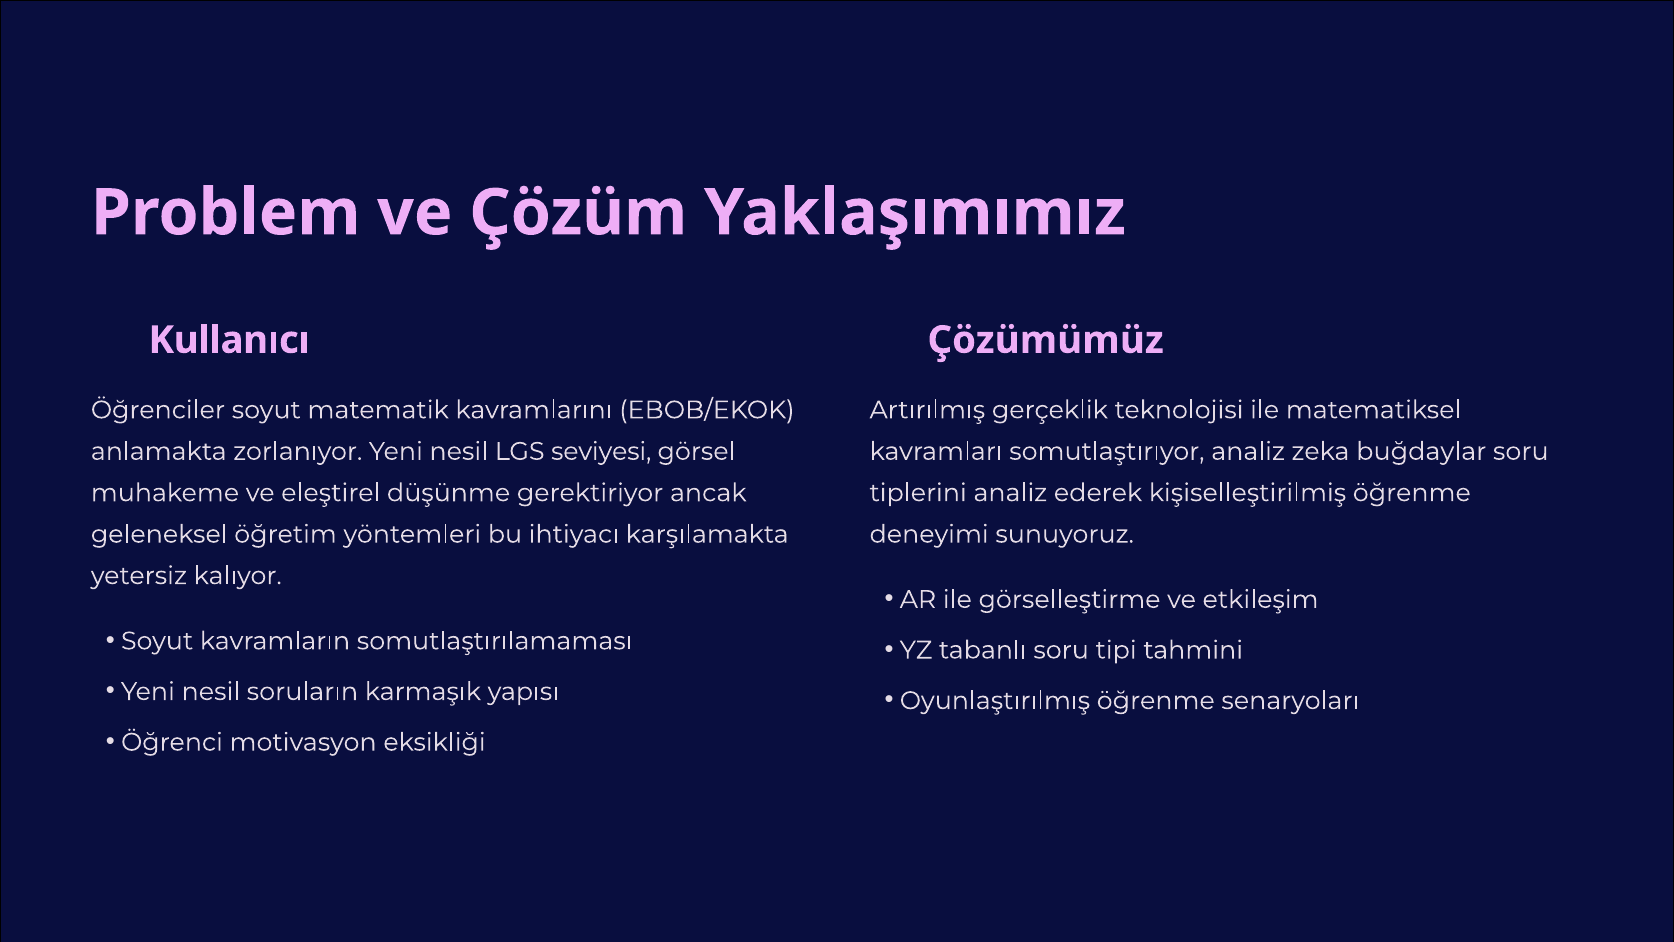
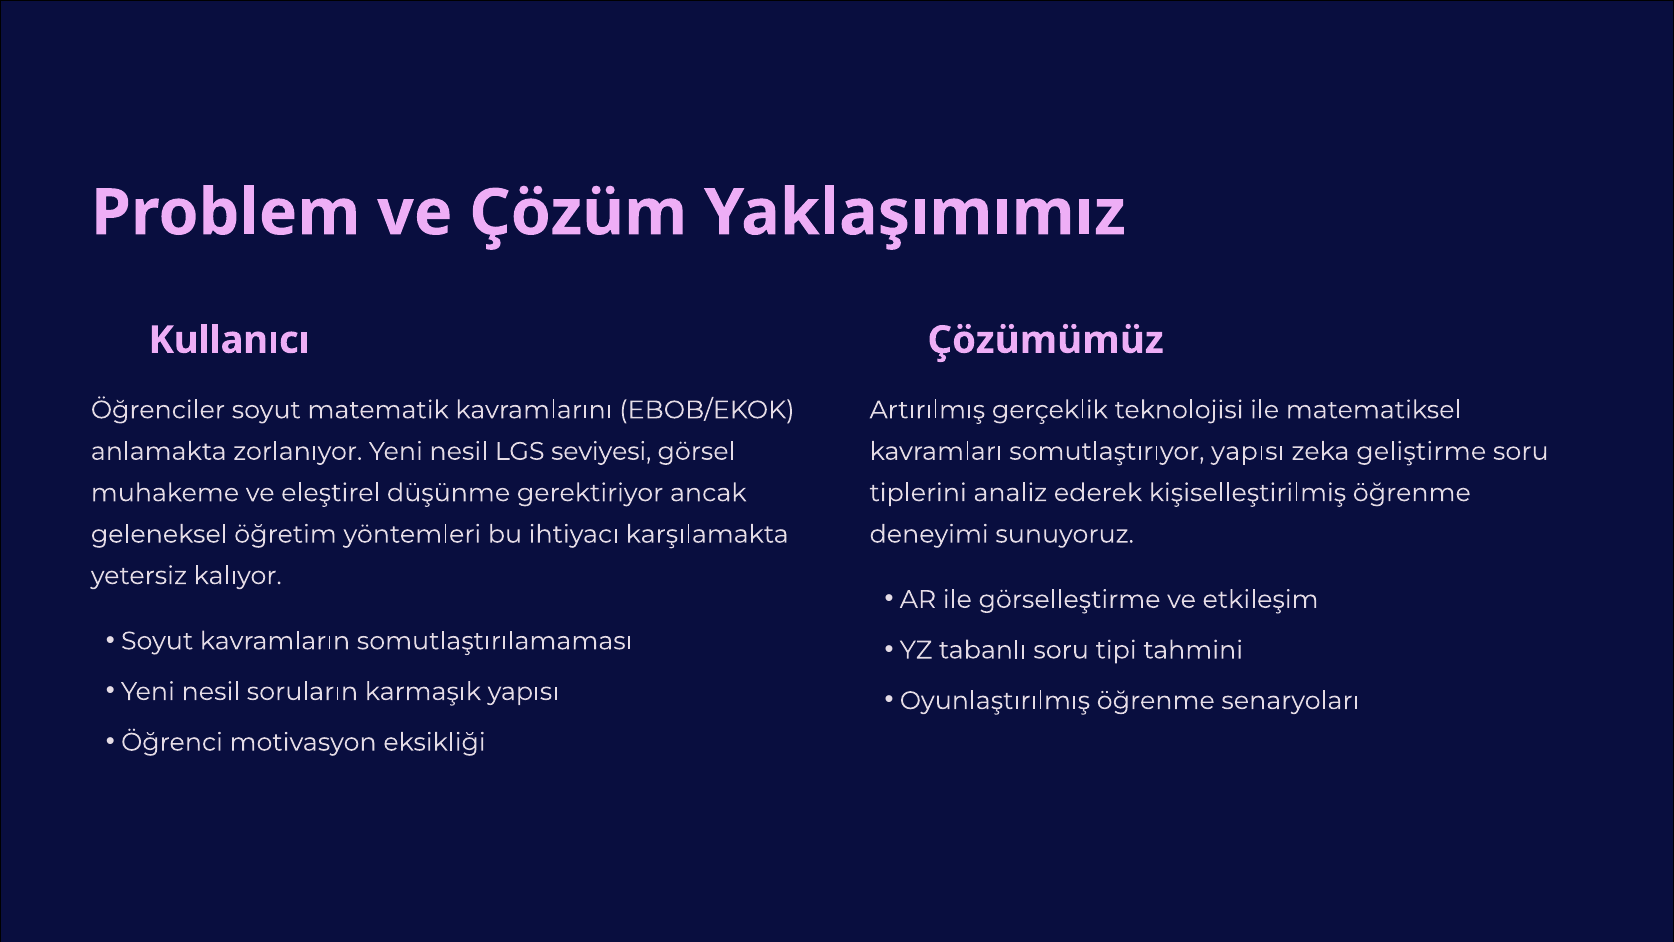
somutlaştırıyor analiz: analiz -> yapısı (1248, 451)
buğdaylar: buğdaylar -> geliştirme (1421, 451)
